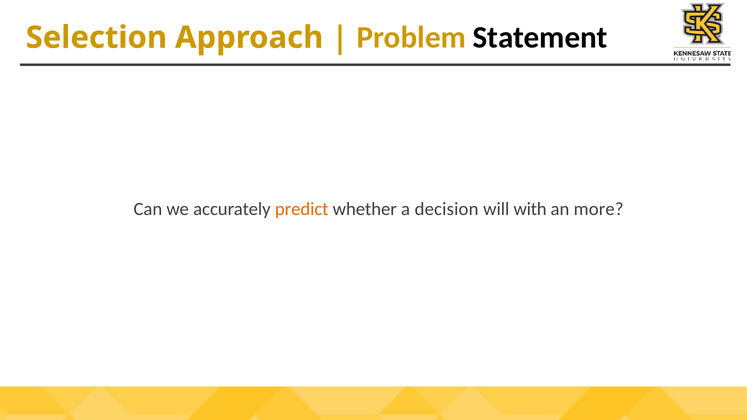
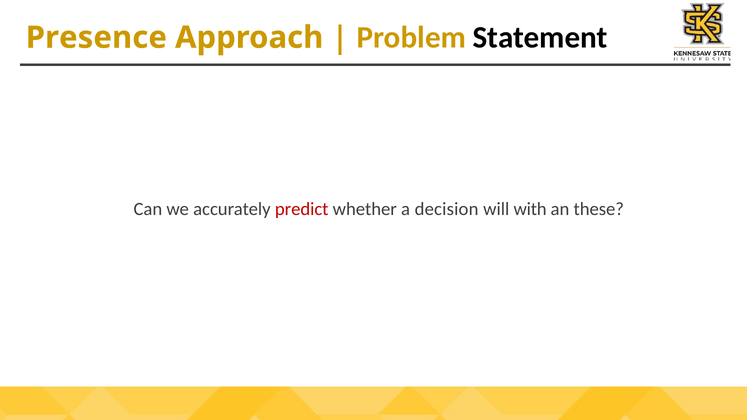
Selection: Selection -> Presence (96, 38)
predict colour: orange -> red (302, 209)
more: more -> these (599, 209)
